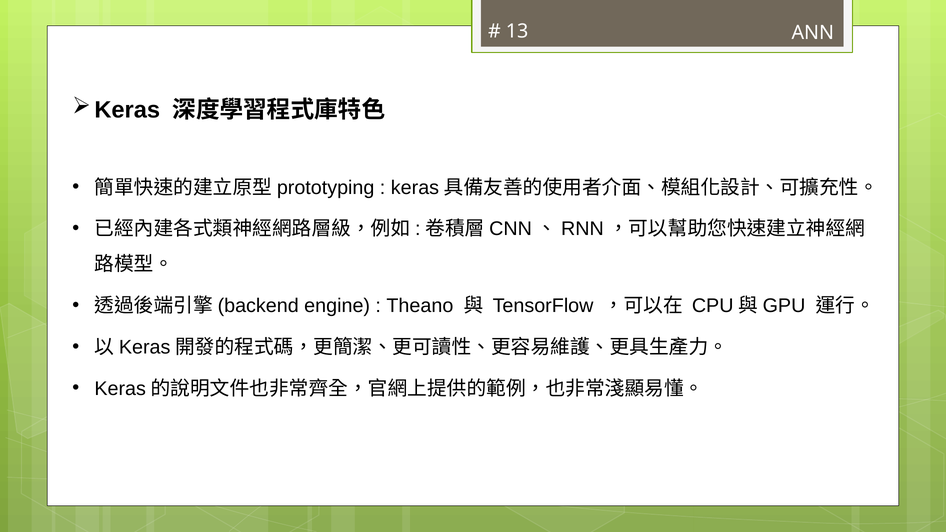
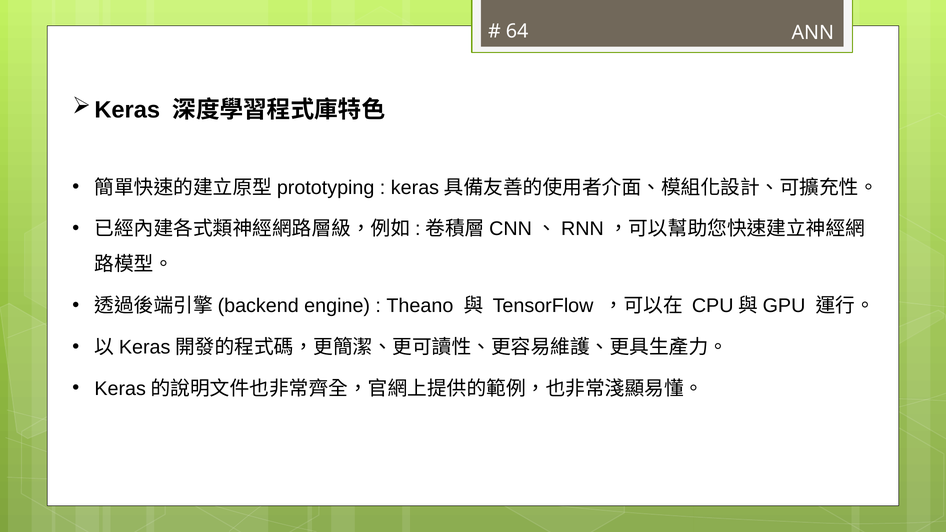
13: 13 -> 64 (517, 31)
